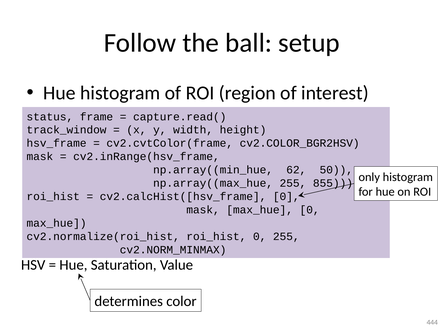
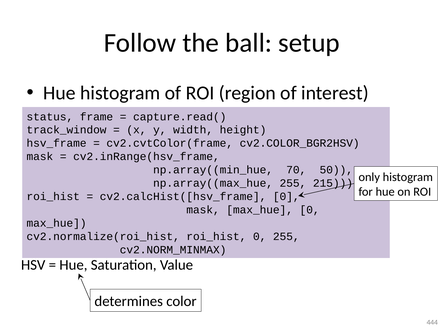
62: 62 -> 70 (296, 170)
855: 855 -> 215 (333, 183)
